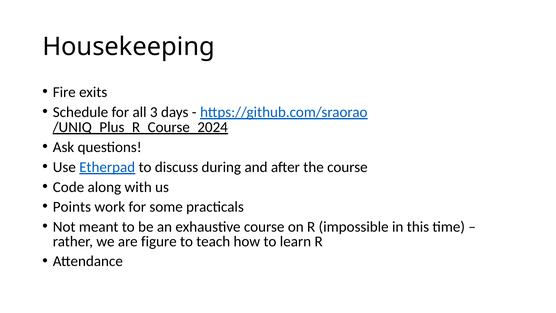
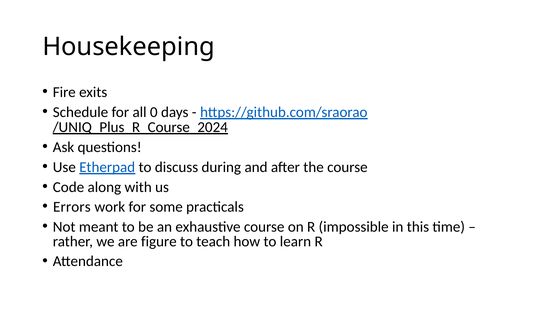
3: 3 -> 0 (154, 112)
Points: Points -> Errors (72, 207)
